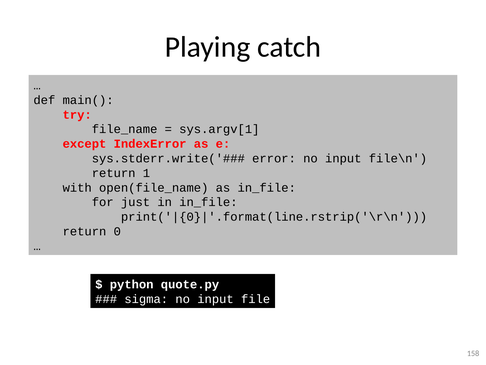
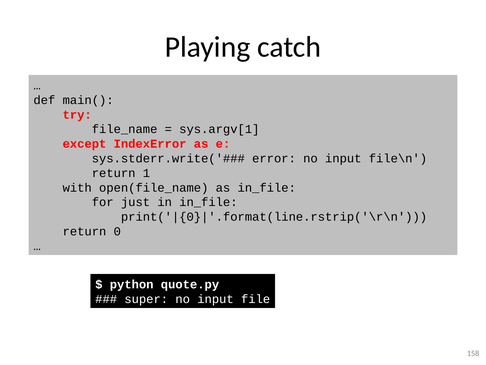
sigma: sigma -> super (146, 299)
